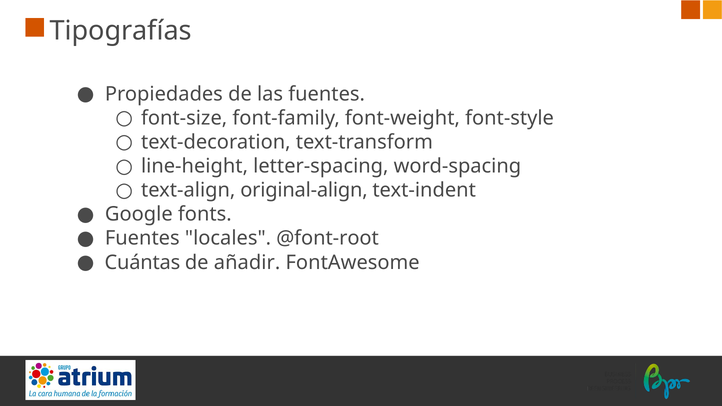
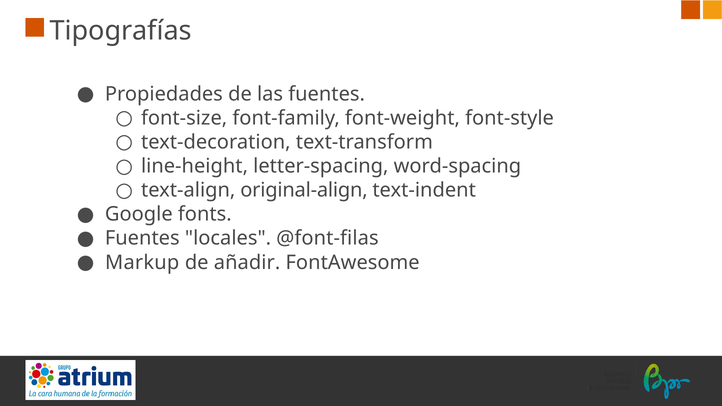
@font-root: @font-root -> @font-filas (327, 238)
Cuántas: Cuántas -> Markup (142, 262)
